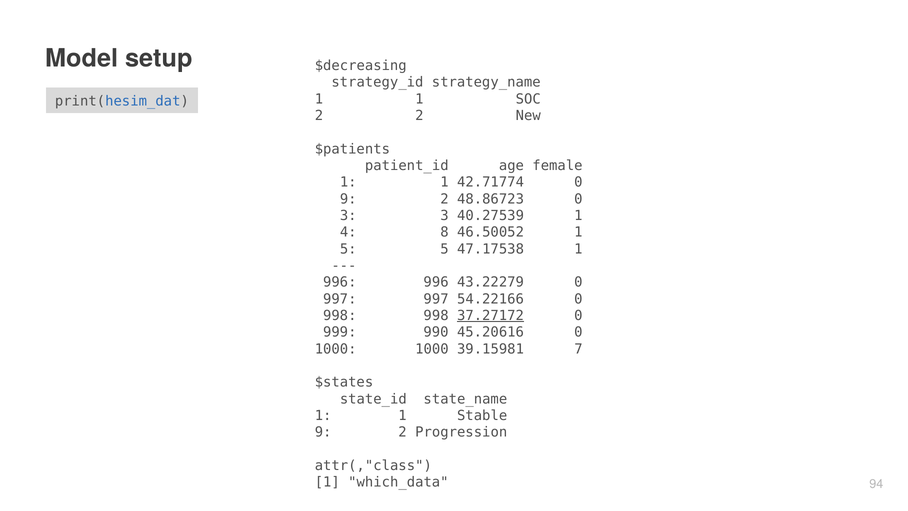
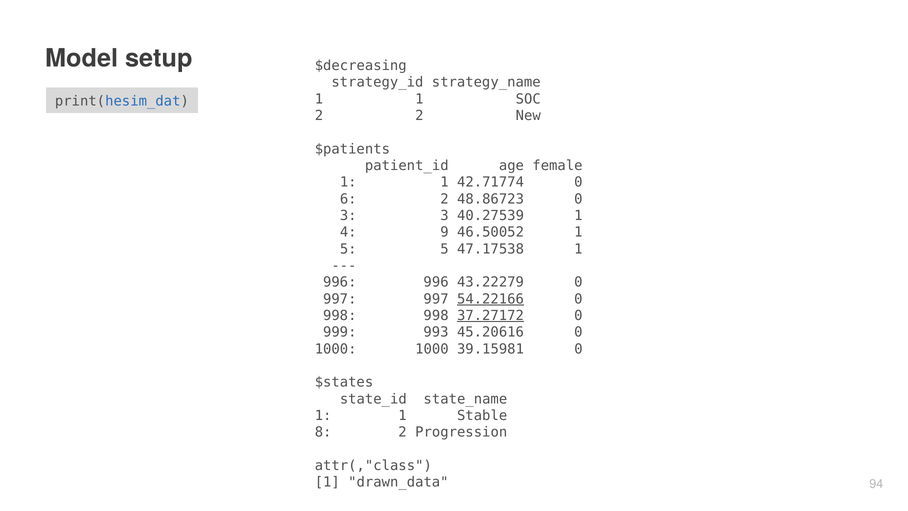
9: 9 -> 6 (348, 199)
8: 8 -> 9 (444, 232)
54.22166 underline: none -> present (490, 299)
990: 990 -> 993 (436, 332)
39.15981 7: 7 -> 0 (579, 349)
9: 9 -> 8 (323, 432)
which_data: which_data -> drawn_data (398, 482)
